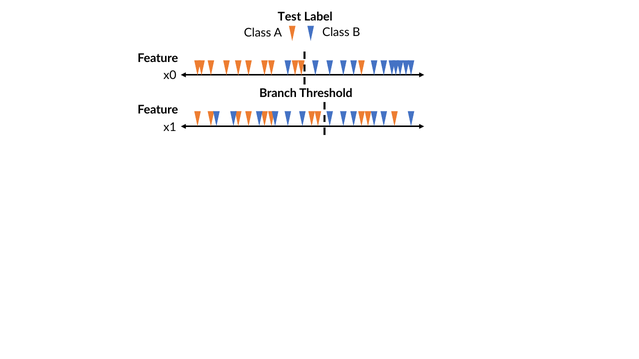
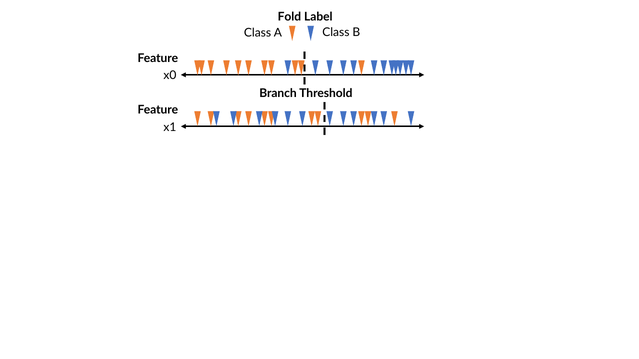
Test: Test -> Fold (289, 17)
